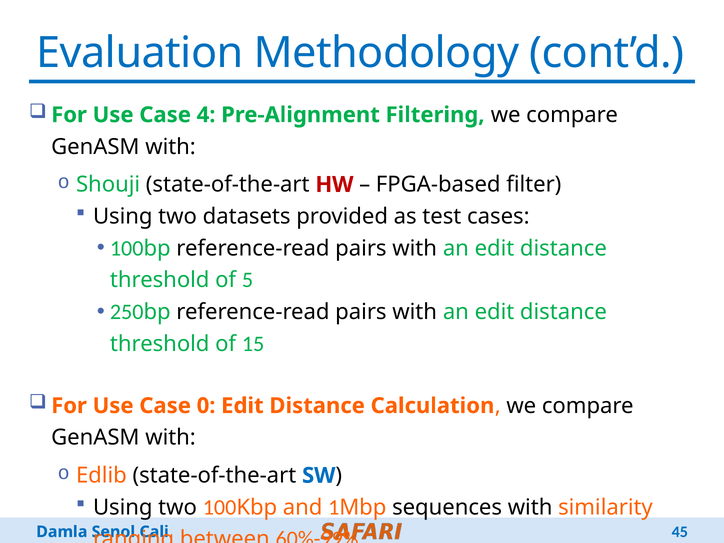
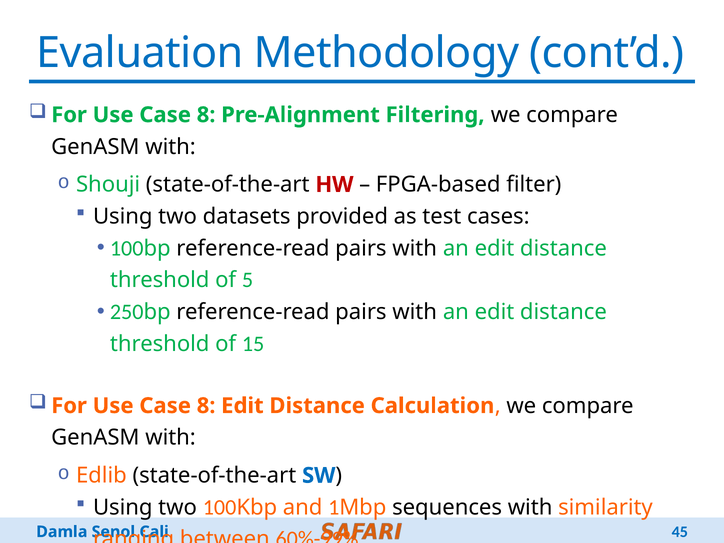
4: 4 -> 8 (206, 115)
0: 0 -> 8 (206, 406)
